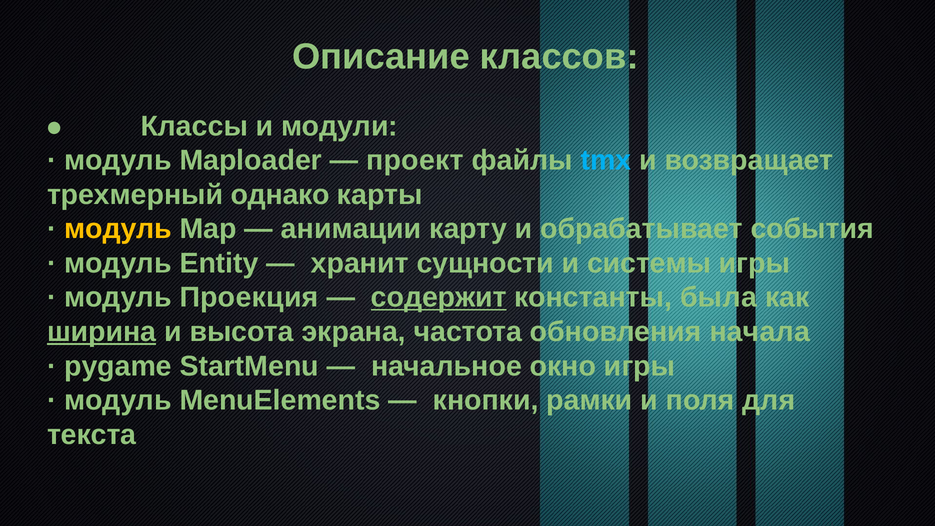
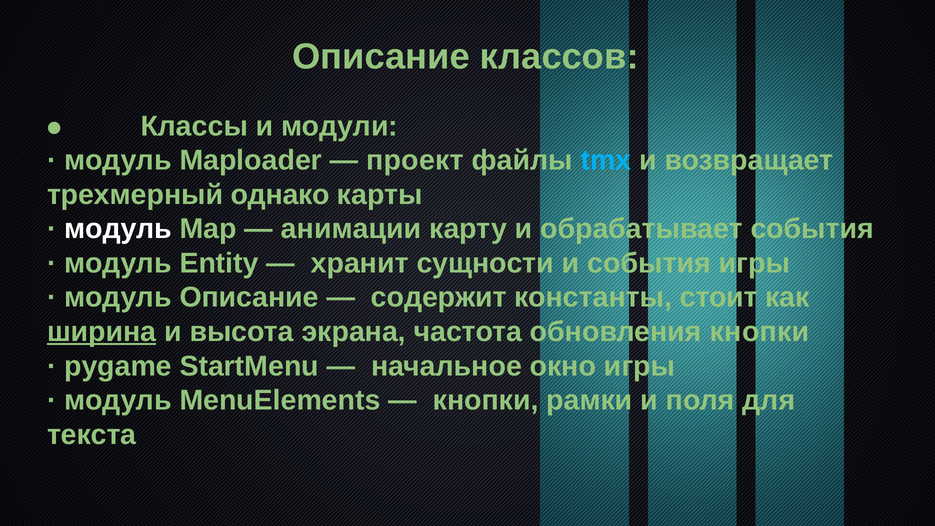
модуль colour: yellow -> white (118, 229)
и системы: системы -> события (649, 263)
модуль Проекция: Проекция -> Описание (249, 298)
содержит underline: present -> none (439, 298)
была: была -> стоит (719, 298)
обновления начала: начала -> кнопки (760, 332)
